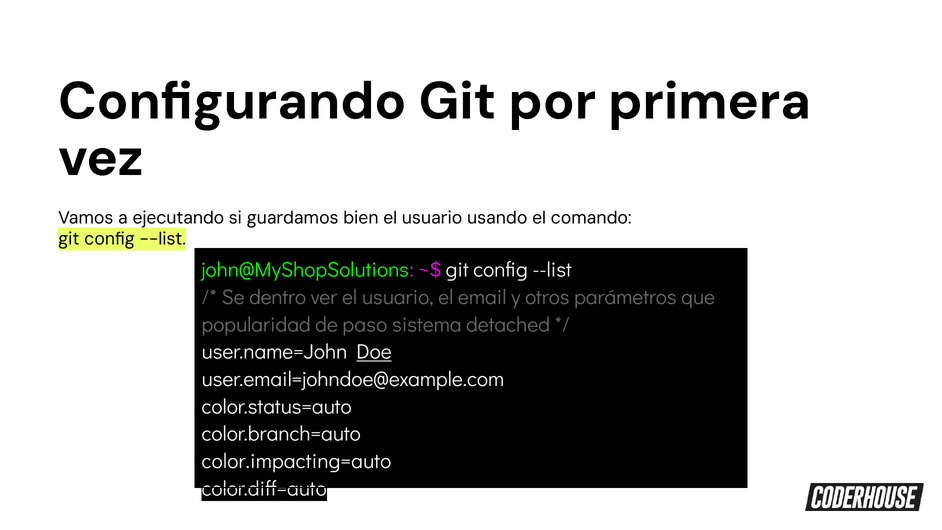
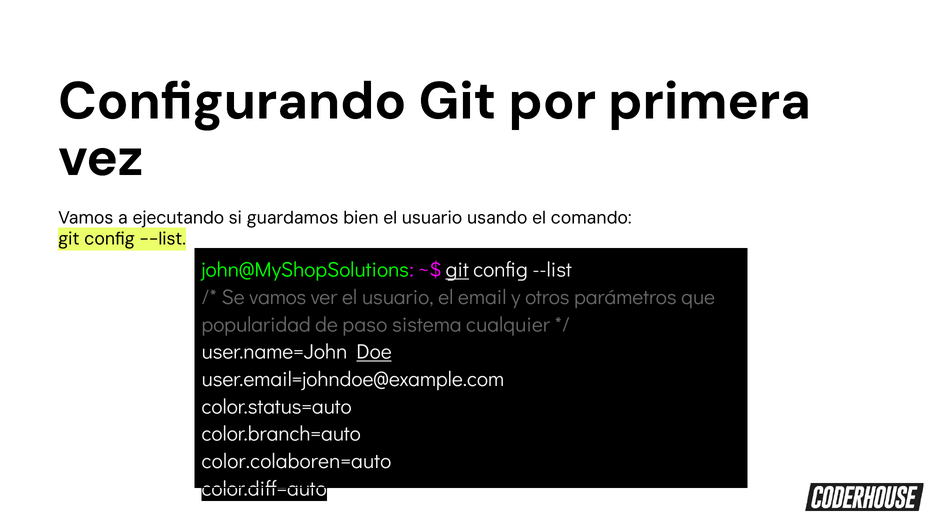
git underline: none -> present (457, 270)
Se dentro: dentro -> vamos (278, 297)
detached: detached -> cualquier (508, 325)
color.impacting=auto: color.impacting=auto -> color.colaboren=auto (296, 461)
